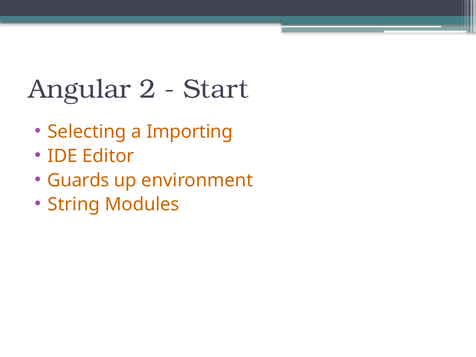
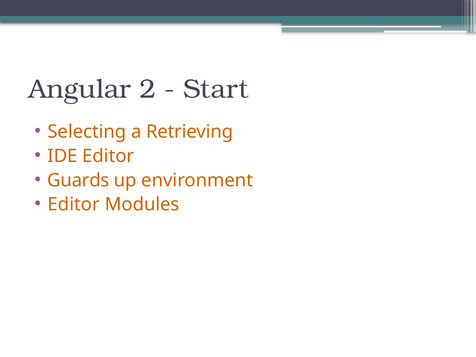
Importing: Importing -> Retrieving (190, 132)
String: String -> Editor (74, 204)
